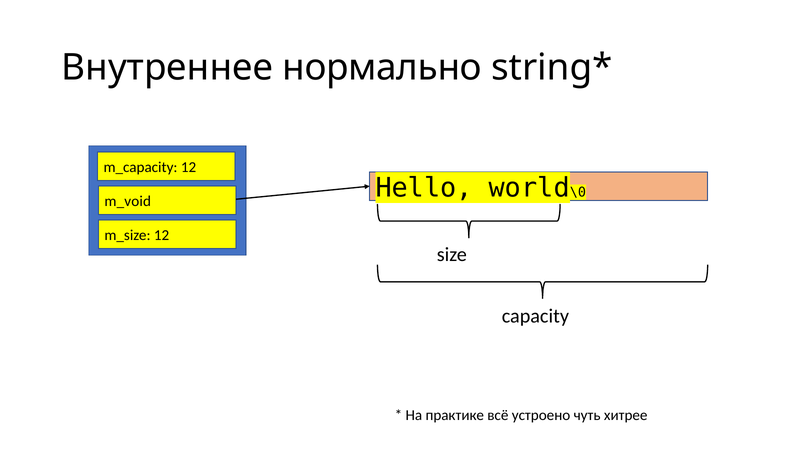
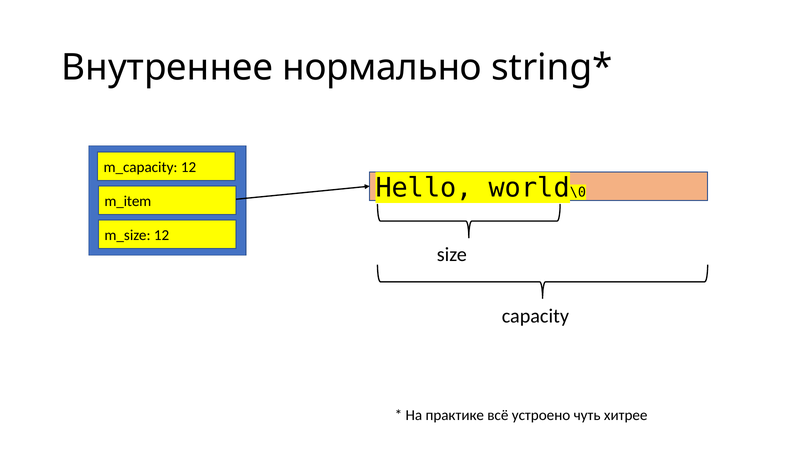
m_void: m_void -> m_item (128, 201)
